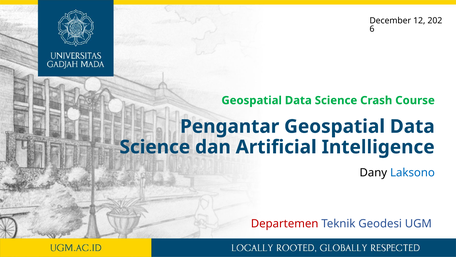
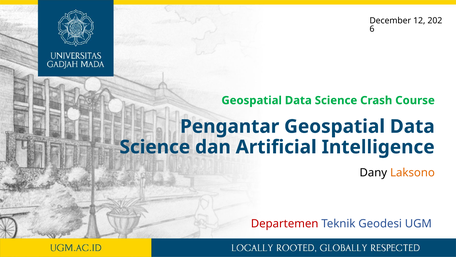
Laksono colour: blue -> orange (412, 172)
